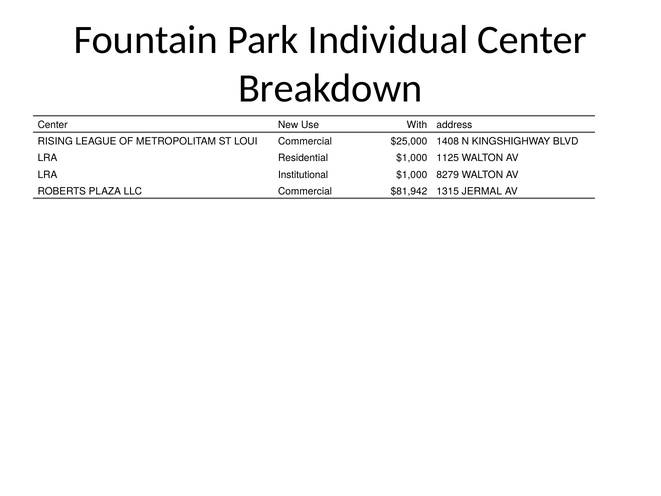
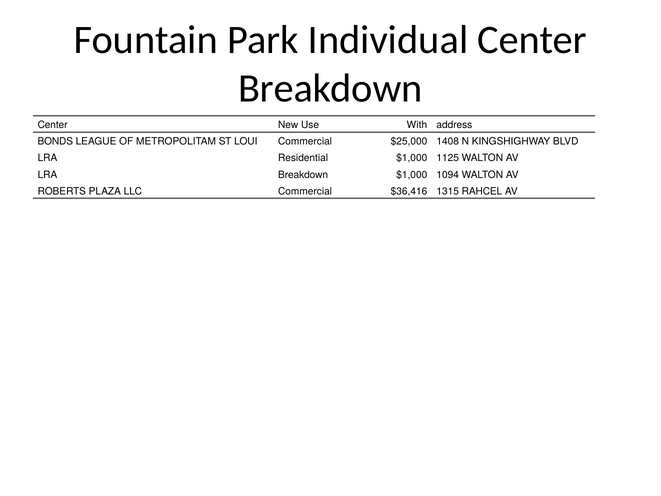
RISING: RISING -> BONDS (55, 142)
LRA Institutional: Institutional -> Breakdown (303, 175)
8279: 8279 -> 1094 (448, 175)
$81,942: $81,942 -> $36,416 (409, 191)
JERMAL: JERMAL -> RAHCEL (482, 191)
